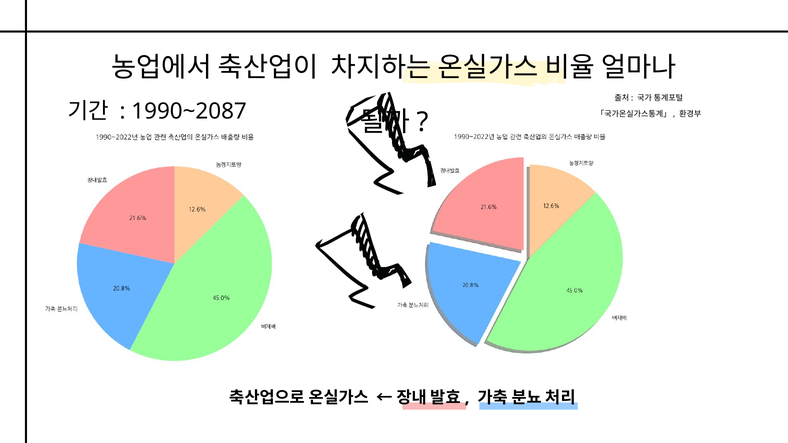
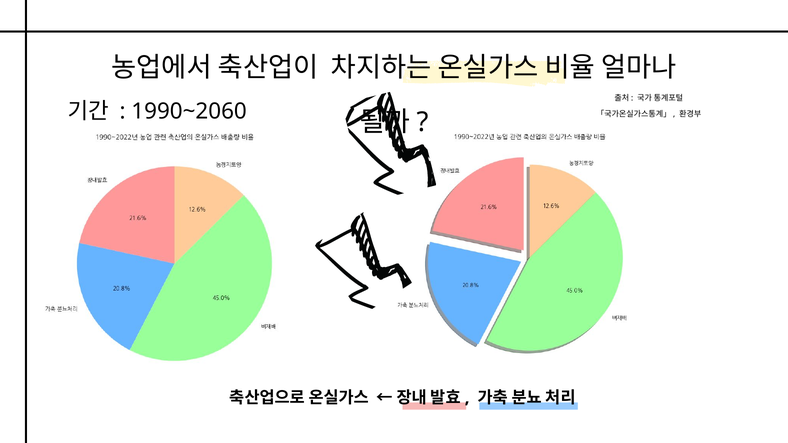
1990~2087: 1990~2087 -> 1990~2060 (189, 111)
